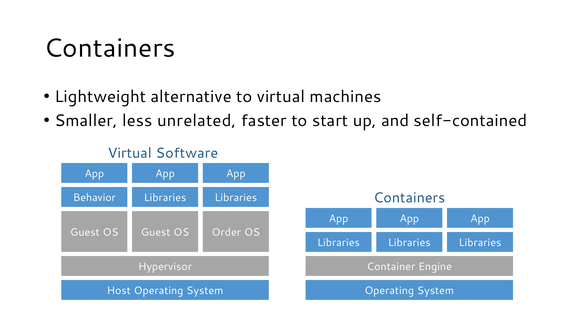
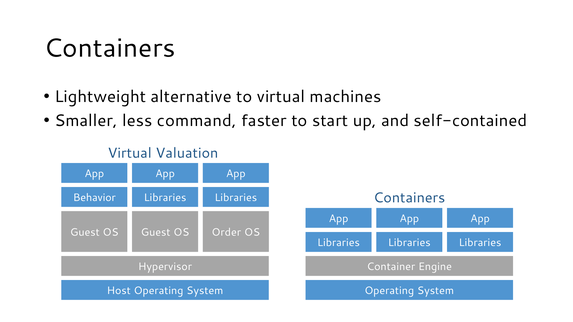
unrelated: unrelated -> command (197, 121)
Software: Software -> Valuation (187, 153)
